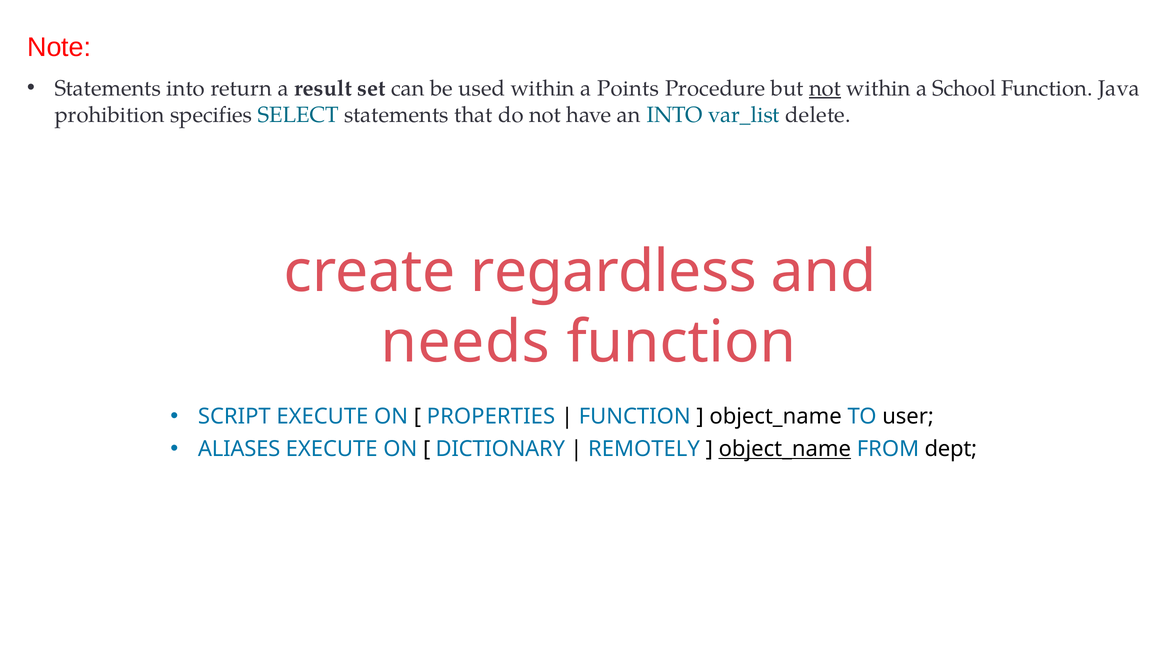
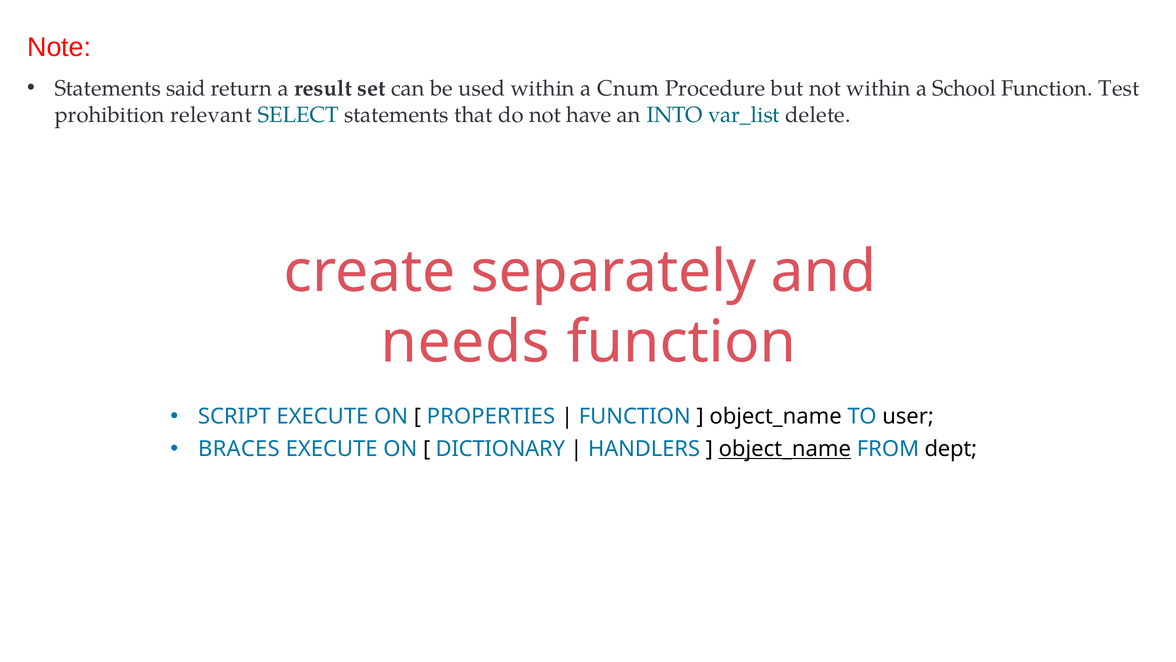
Statements into: into -> said (186, 88)
Points: Points -> Cnum (628, 88)
not underline: present -> none (825, 88)
Java: Java -> Test (1119, 88)
specifies: specifies -> relevant (211, 115)
regardless: regardless -> separately (613, 272)
ALIASES: ALIASES -> BRACES (239, 449)
REMOTELY: REMOTELY -> HANDLERS (644, 449)
